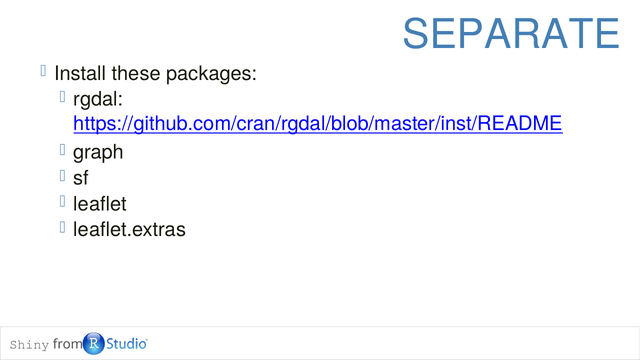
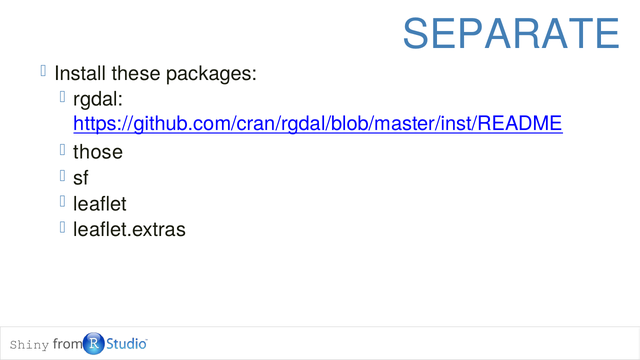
graph: graph -> those (98, 152)
